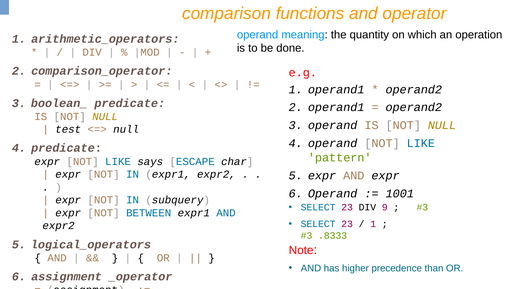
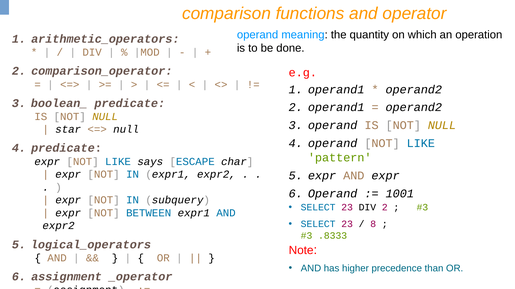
test: test -> star (68, 130)
DIV 9: 9 -> 2 (385, 208)
1: 1 -> 8 (373, 225)
